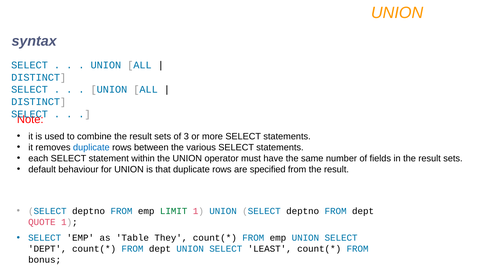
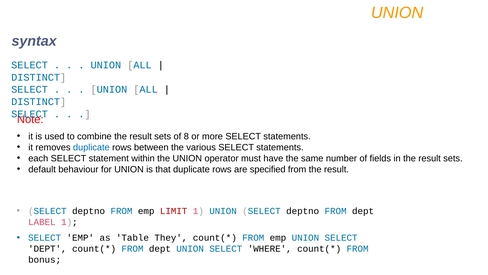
3: 3 -> 8 (186, 136)
LIMIT colour: green -> red (174, 211)
QUOTE: QUOTE -> LABEL (42, 222)
LEAST: LEAST -> WHERE (270, 248)
